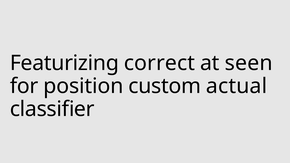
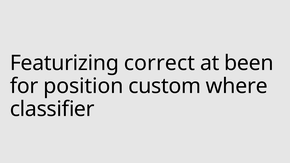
seen: seen -> been (249, 63)
actual: actual -> where (237, 86)
